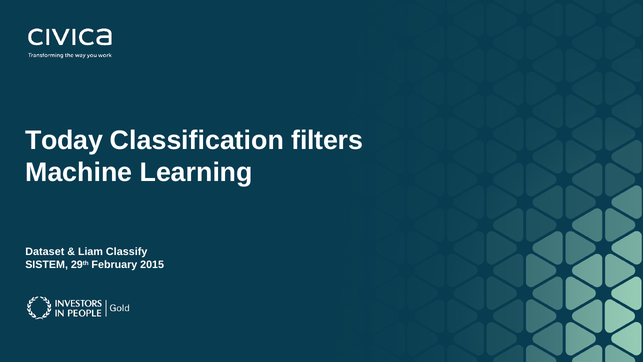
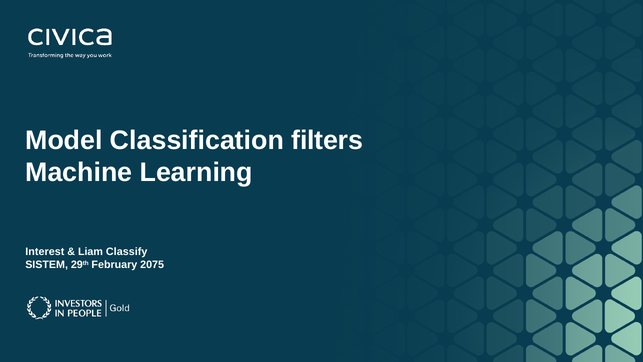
Today: Today -> Model (64, 140)
Dataset: Dataset -> Interest (45, 252)
2015: 2015 -> 2075 (152, 265)
